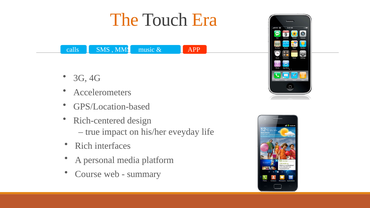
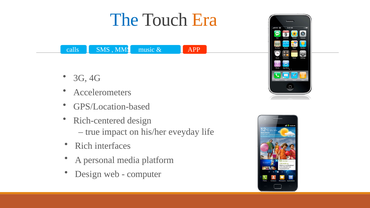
The colour: orange -> blue (124, 20)
Course: Course -> Design (88, 174)
summary: summary -> computer (144, 174)
